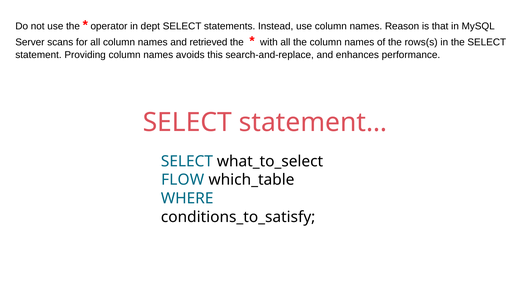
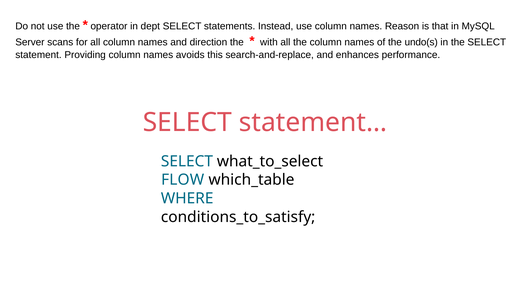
retrieved: retrieved -> direction (208, 42)
rows(s: rows(s -> undo(s (421, 42)
